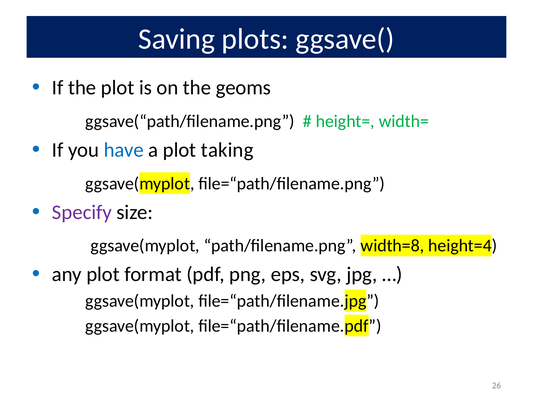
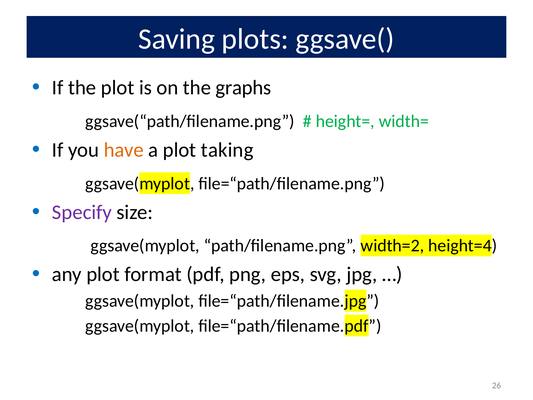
geoms: geoms -> graphs (243, 88)
have colour: blue -> orange (124, 150)
width=8: width=8 -> width=2 (392, 246)
